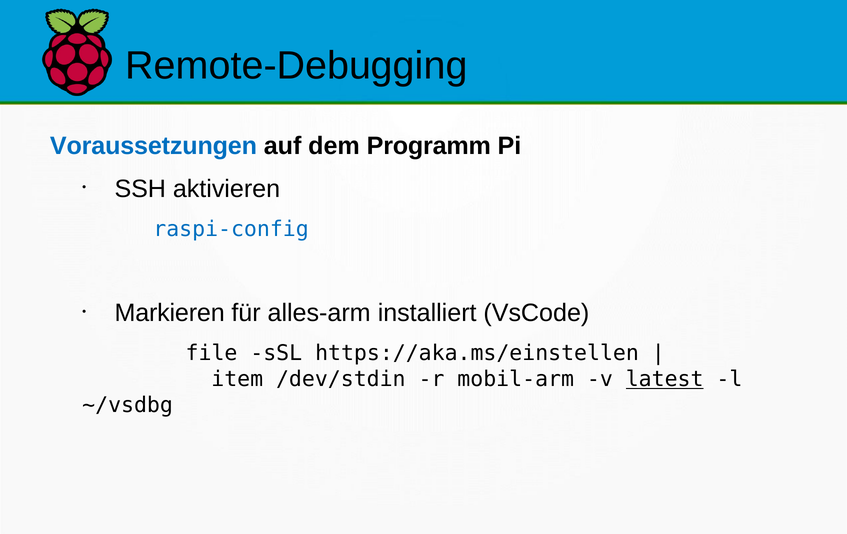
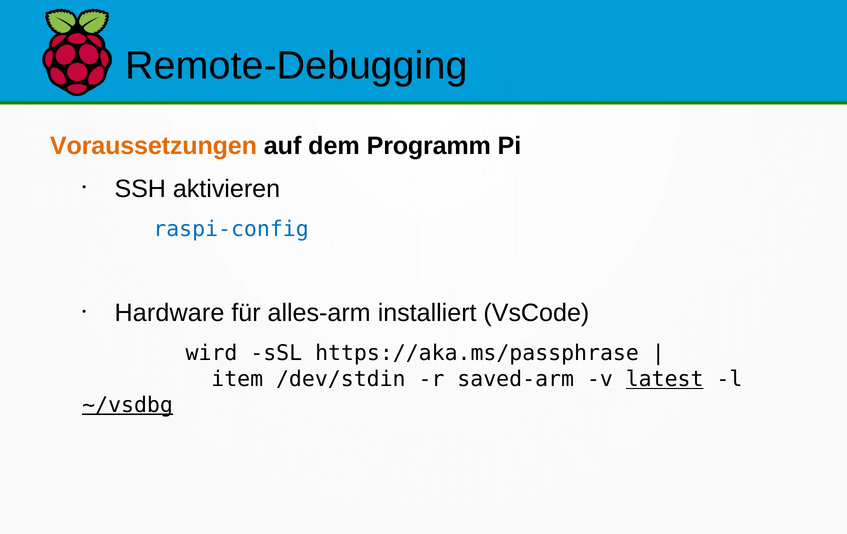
Voraussetzungen colour: blue -> orange (153, 146)
Markieren: Markieren -> Hardware (169, 313)
file: file -> wird (212, 353)
https://aka.ms/einstellen: https://aka.ms/einstellen -> https://aka.ms/passphrase (477, 353)
mobil-arm: mobil-arm -> saved-arm (516, 379)
~/vsdbg underline: none -> present (128, 405)
